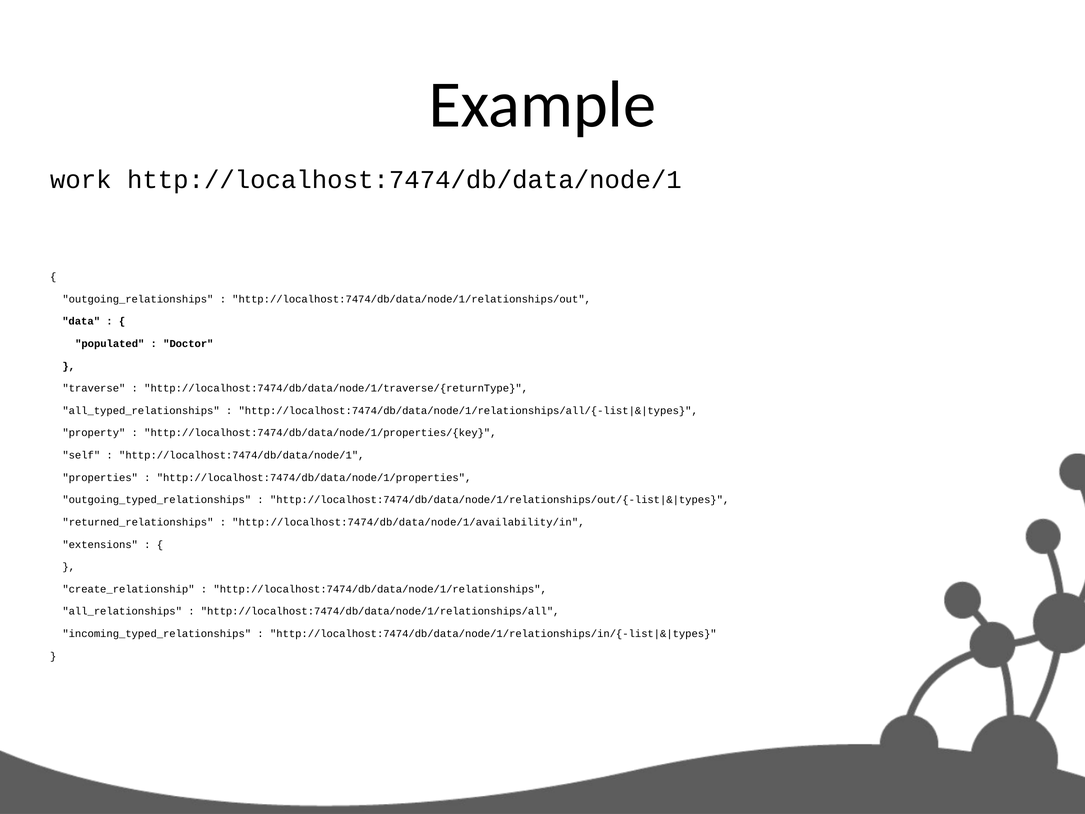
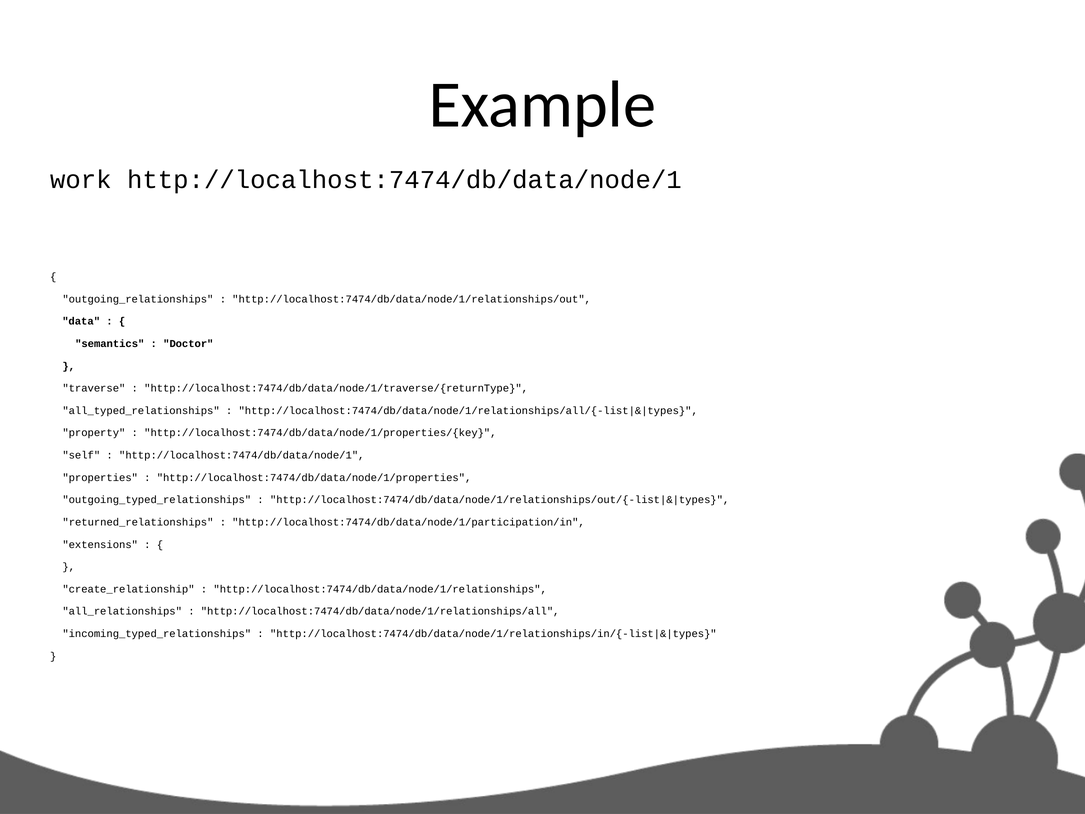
populated: populated -> semantics (110, 344)
http://localhost:7474/db/data/node/1/availability/in: http://localhost:7474/db/data/node/1/availability/in -> http://localhost:7474/db/data/node/1/participation/in (408, 522)
